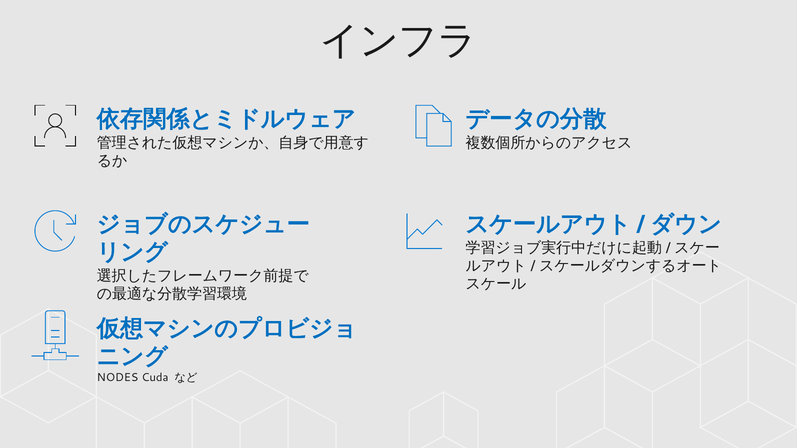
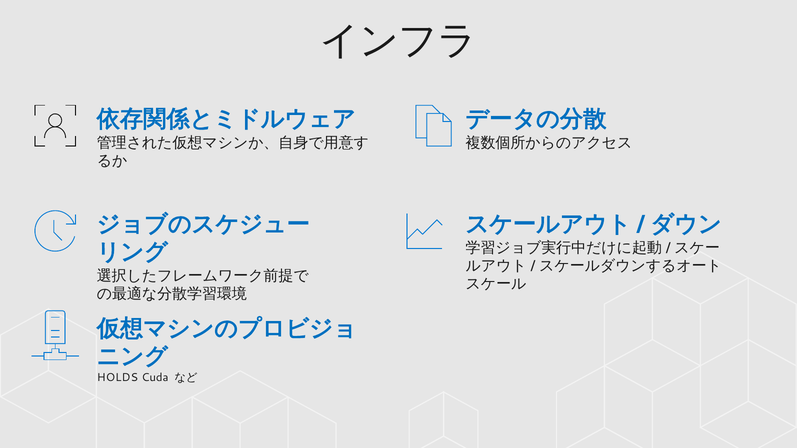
NODES: NODES -> HOLDS (117, 378)
